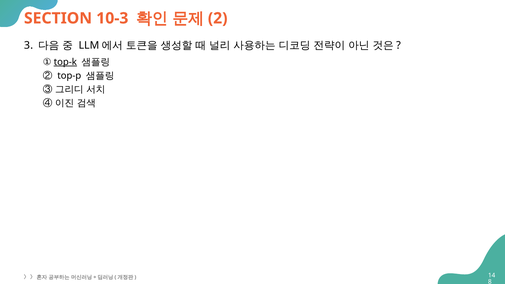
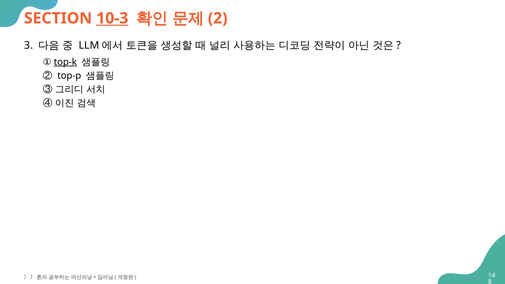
10-3 underline: none -> present (112, 18)
